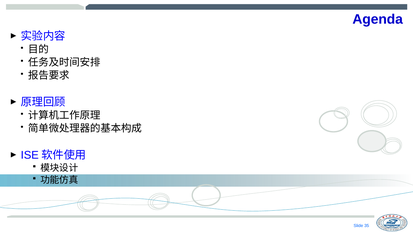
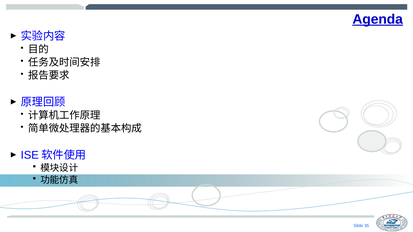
Agenda underline: none -> present (378, 19)
